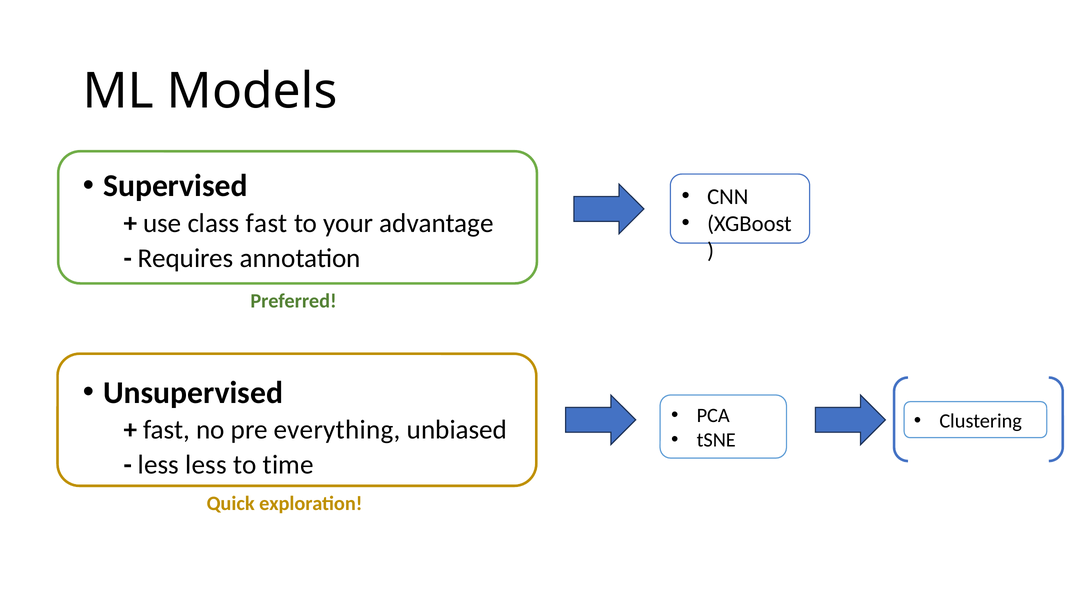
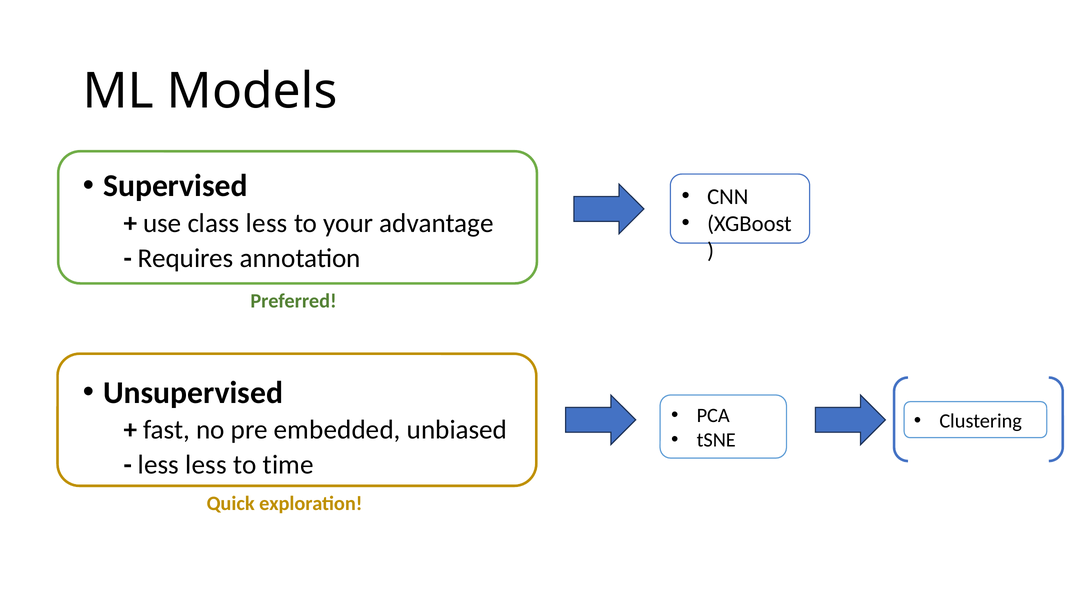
class fast: fast -> less (267, 223)
everything: everything -> embedded (337, 430)
